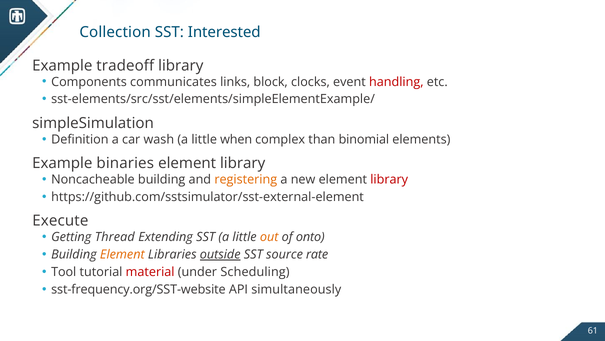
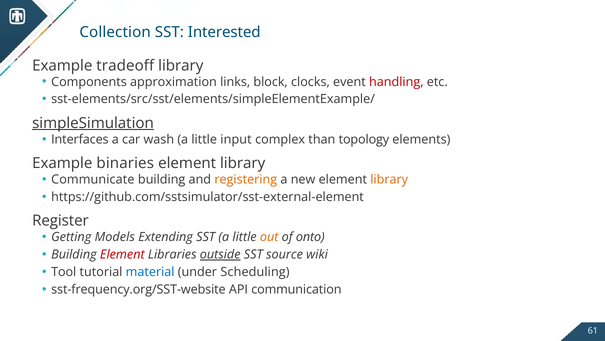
communicates: communicates -> approximation (173, 82)
simpleSimulation underline: none -> present (93, 123)
Definition: Definition -> Interfaces (80, 139)
when: when -> input (236, 139)
binomial: binomial -> topology (364, 139)
Noncacheable: Noncacheable -> Communicate (93, 179)
library colour: red -> orange (389, 179)
Execute: Execute -> Register (60, 220)
Thread: Thread -> Models (115, 237)
Element colour: orange -> red (122, 254)
rate: rate -> wiki (317, 254)
material colour: red -> blue (150, 271)
simultaneously: simultaneously -> communication (296, 289)
